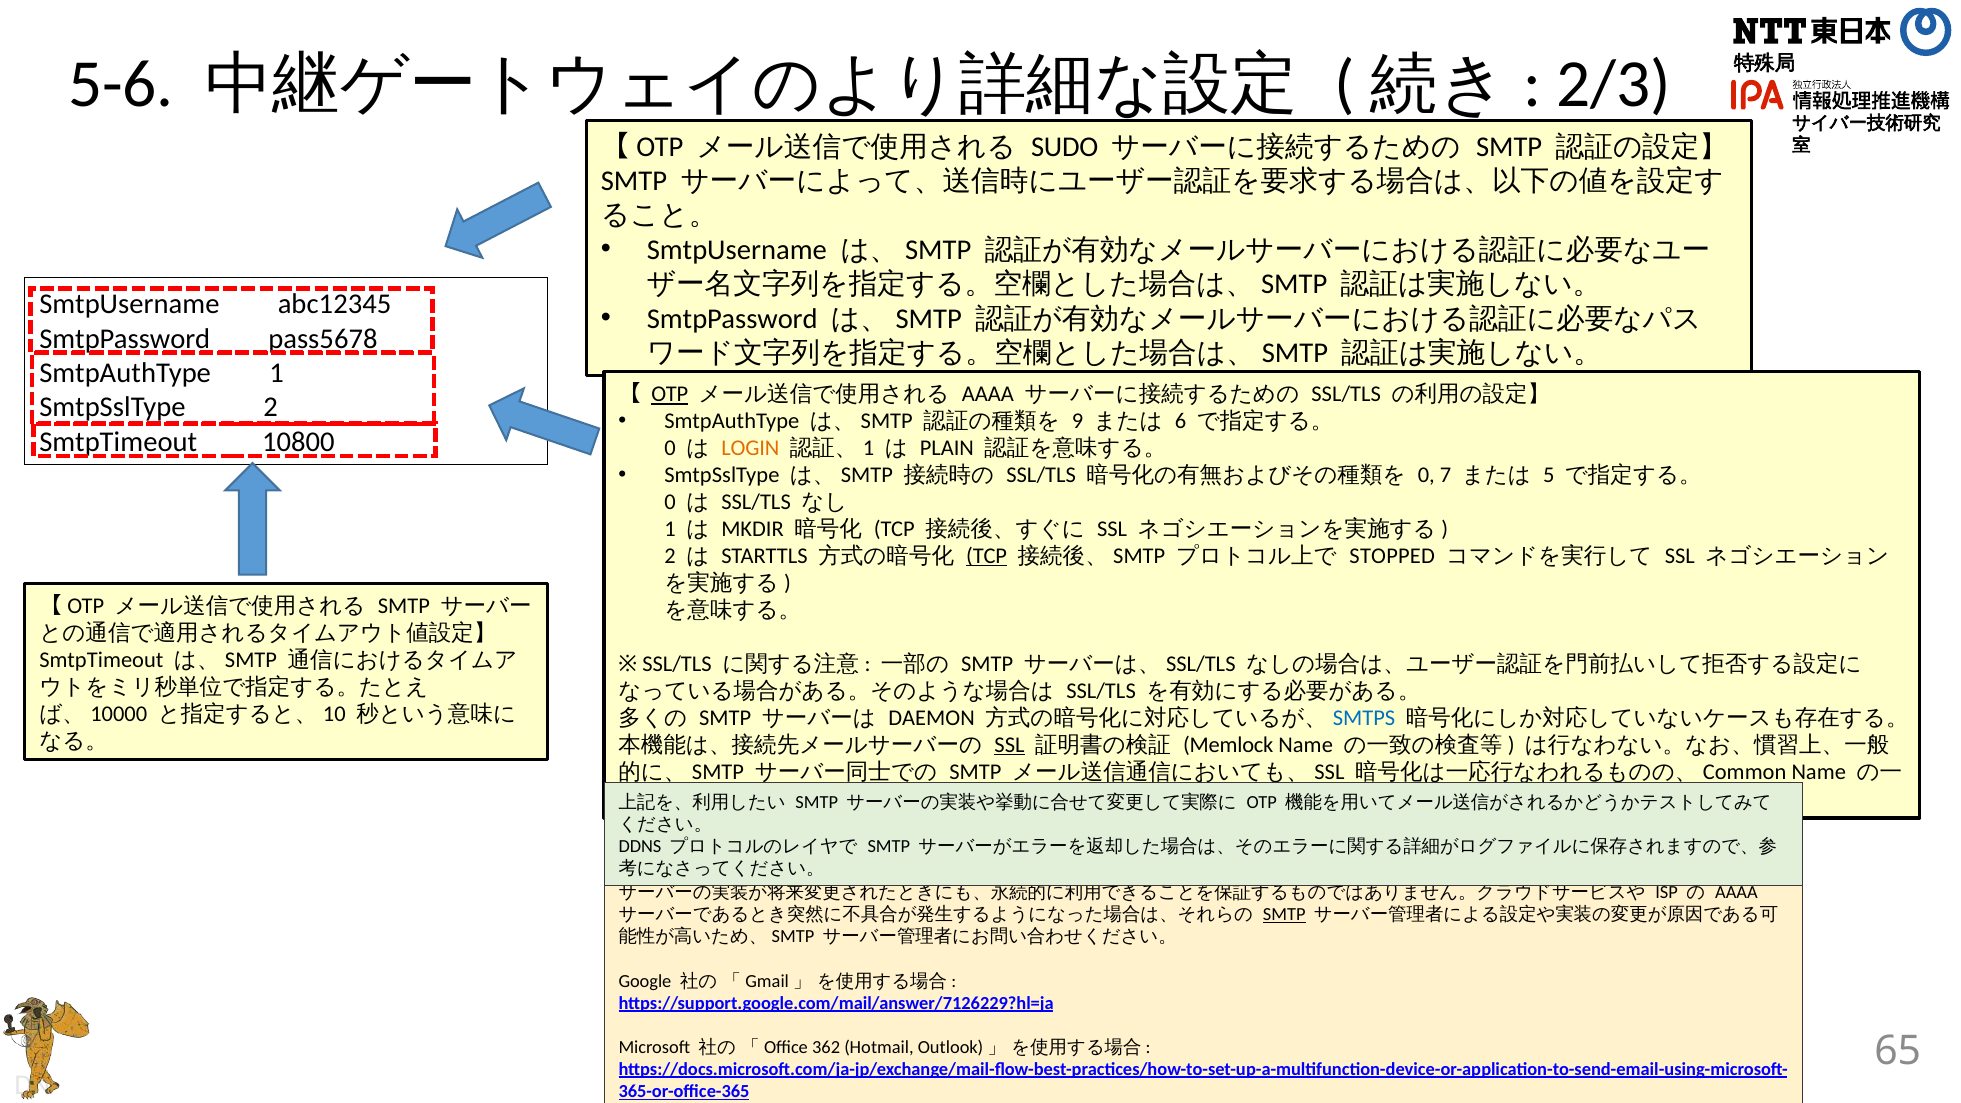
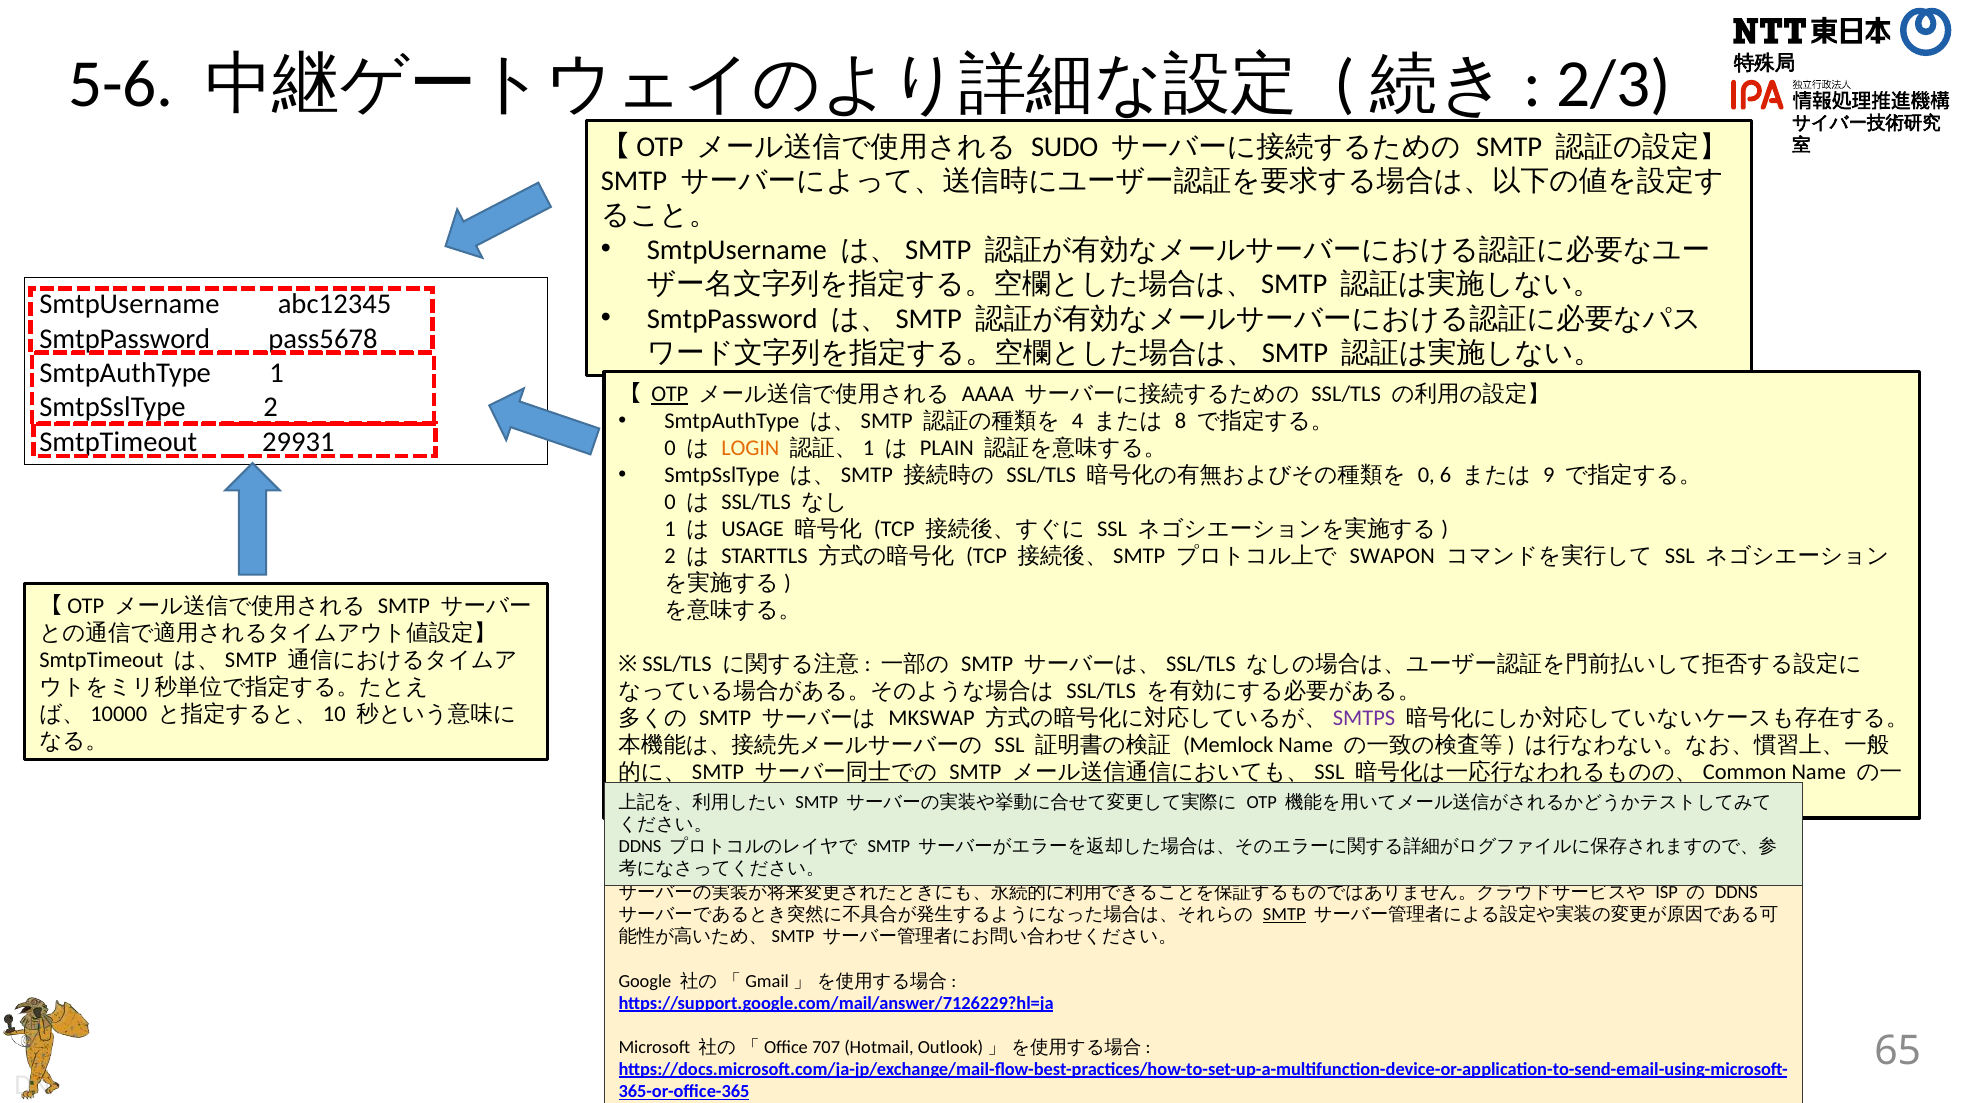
9: 9 -> 4 (1077, 421)
6: 6 -> 8 (1181, 421)
10800: 10800 -> 29931 (298, 442)
7: 7 -> 6 (1446, 475)
5: 5 -> 9 (1549, 475)
MKDIR: MKDIR -> USAGE (753, 529)
TCP underline: present -> none (987, 556)
STOPPED: STOPPED -> SWAPON (1392, 556)
DAEMON: DAEMON -> MKSWAP (932, 718)
SMTPS colour: blue -> purple (1364, 718)
SSL underline: present -> none (1010, 745)
AAAA: AAAA -> DDNS (1737, 893)
362: 362 -> 707 (826, 1047)
